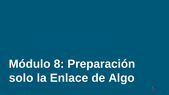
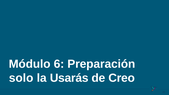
8: 8 -> 6 (59, 64)
Enlace: Enlace -> Usarás (69, 78)
Algo: Algo -> Creo (122, 78)
